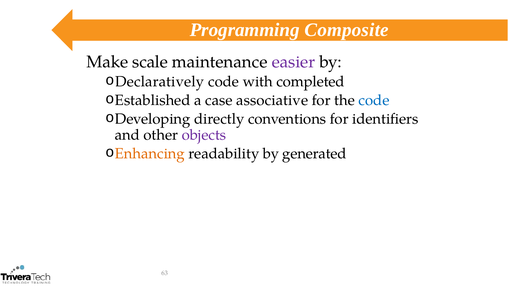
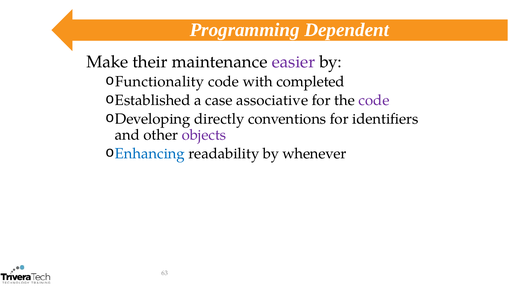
Composite: Composite -> Dependent (347, 30)
scale: scale -> their (150, 62)
Declaratively: Declaratively -> Functionality (160, 82)
code colour: blue -> purple (374, 100)
Enhancing colour: orange -> blue (150, 154)
generated: generated -> whenever (314, 154)
